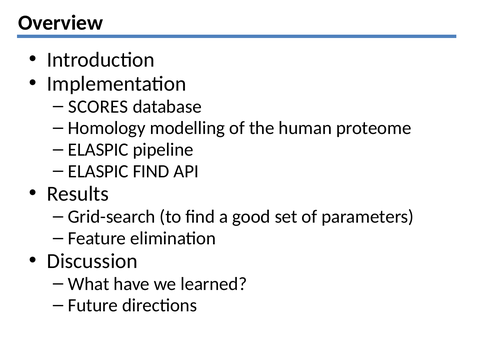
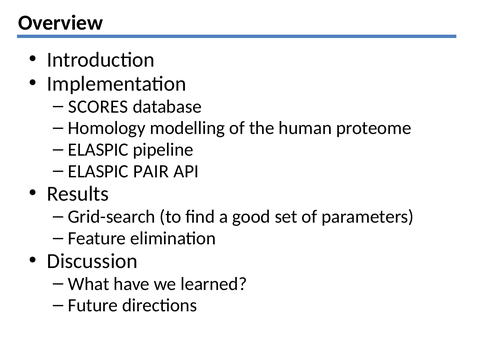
ELASPIC FIND: FIND -> PAIR (151, 171)
